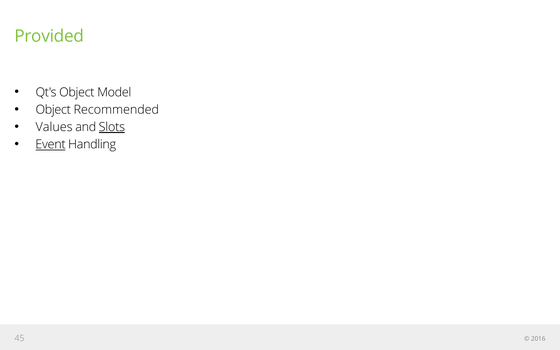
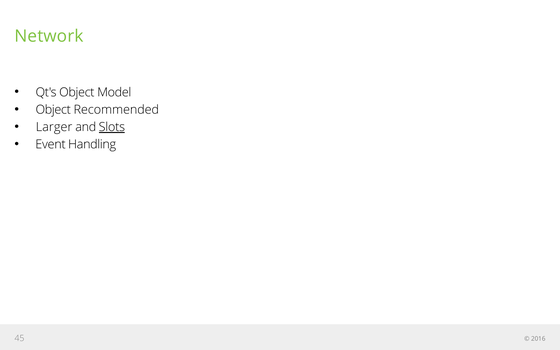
Provided: Provided -> Network (49, 36)
Values: Values -> Larger (54, 127)
Event underline: present -> none (51, 145)
